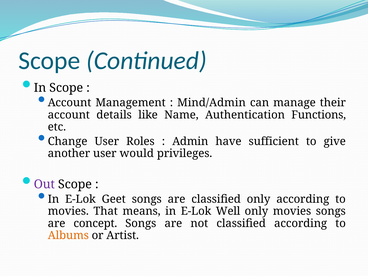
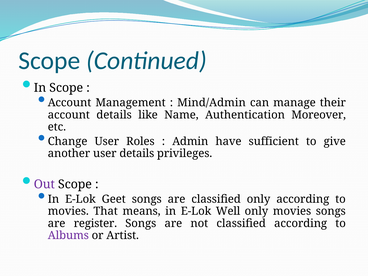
Functions: Functions -> Moreover (319, 115)
user would: would -> details (137, 153)
concept: concept -> register (95, 223)
Albums colour: orange -> purple (68, 236)
